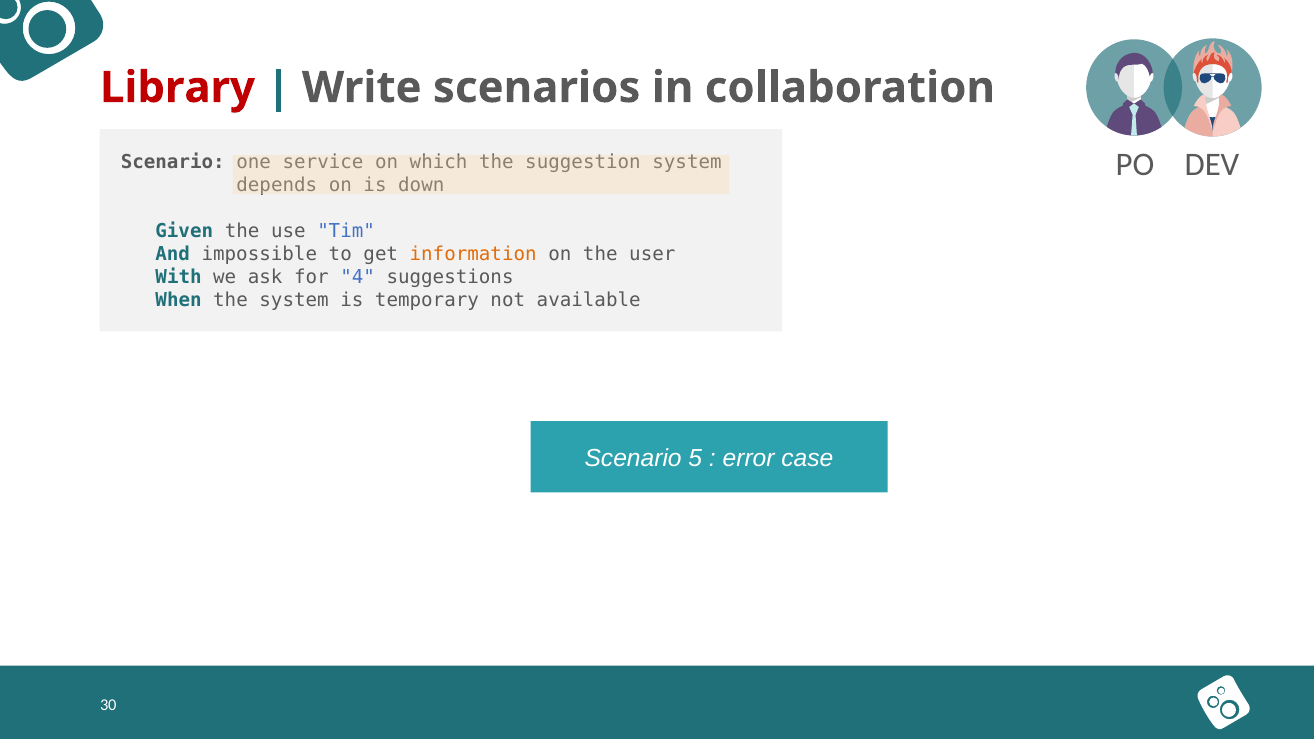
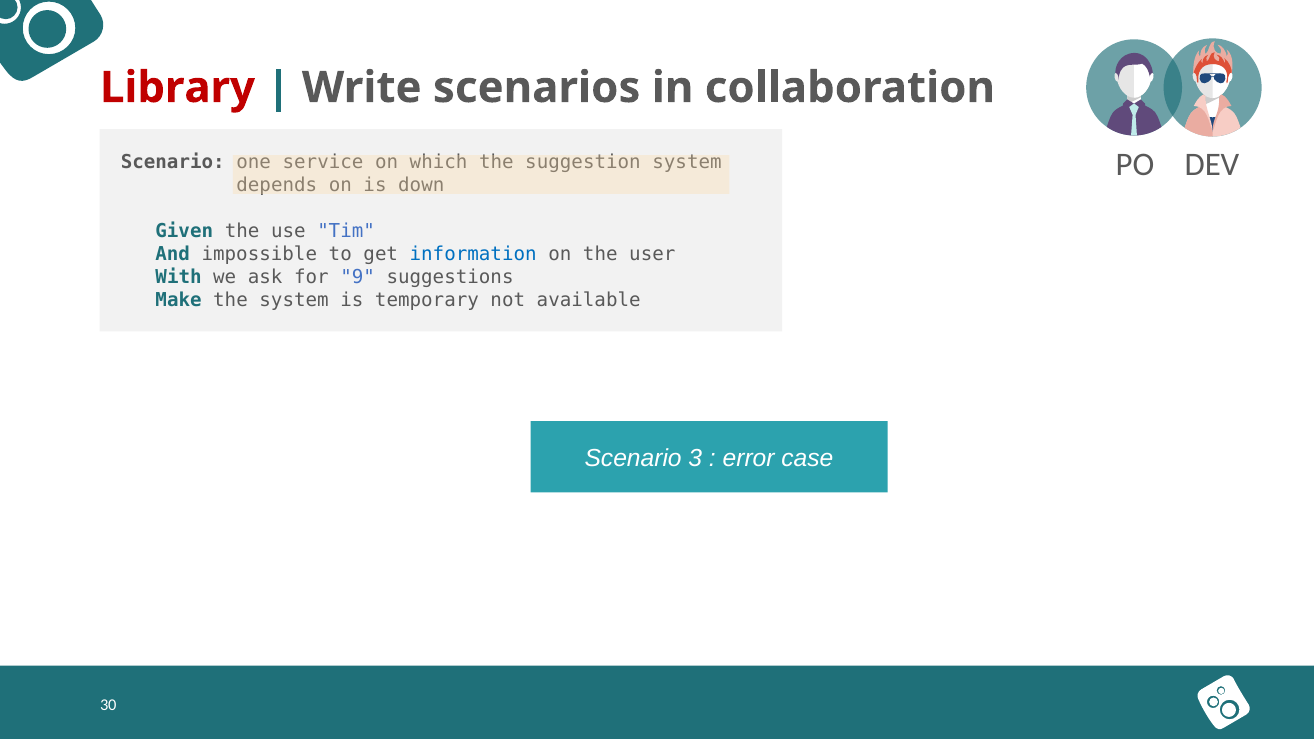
information colour: orange -> blue (473, 255)
4: 4 -> 9 (358, 278)
When: When -> Make (179, 301)
5: 5 -> 3 (695, 459)
